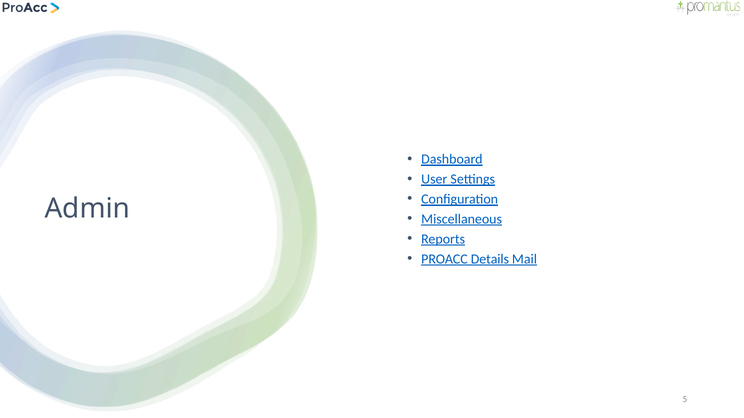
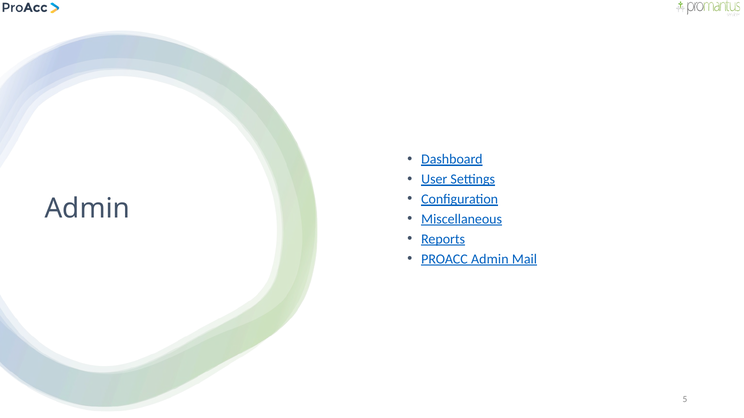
PROACC Details: Details -> Admin (490, 259)
